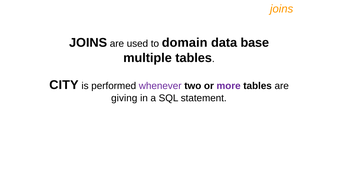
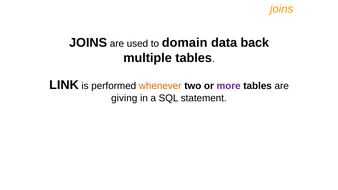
base: base -> back (255, 43)
CITY: CITY -> LINK (64, 85)
whenever colour: purple -> orange (160, 86)
